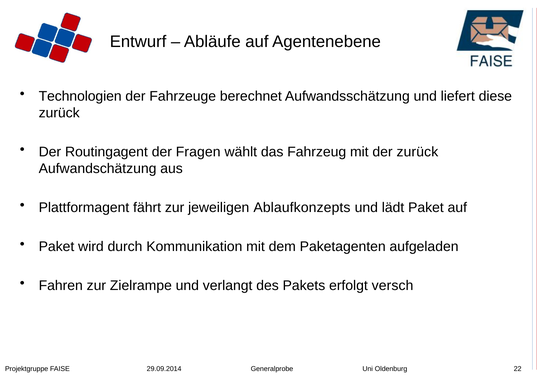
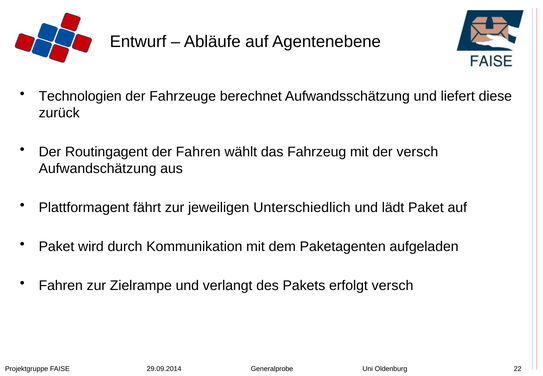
der Fragen: Fragen -> Fahren (198, 152)
der zurück: zurück -> versch (417, 152)
Ablaufkonzepts: Ablaufkonzepts -> Unterschiedlich (302, 207)
